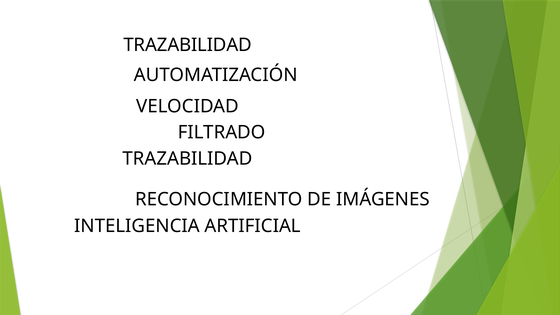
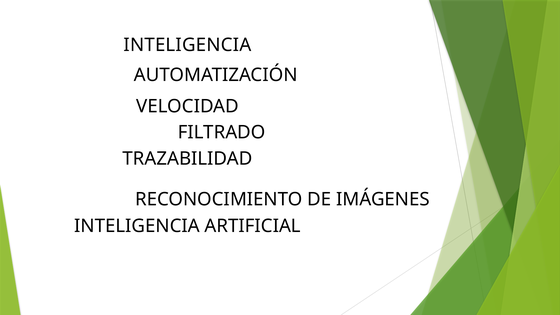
TRAZABILIDAD: TRAZABILIDAD -> INTELIGENCIA (187, 45)
